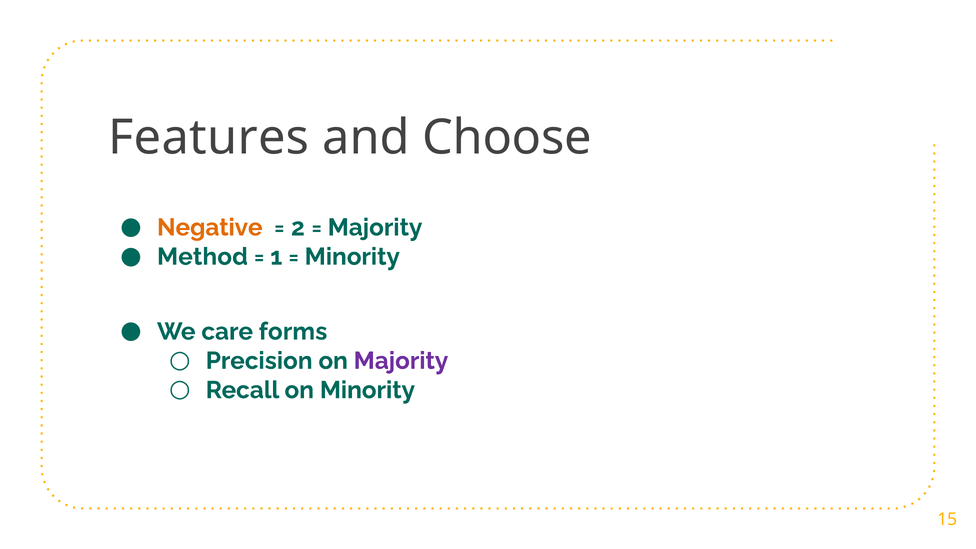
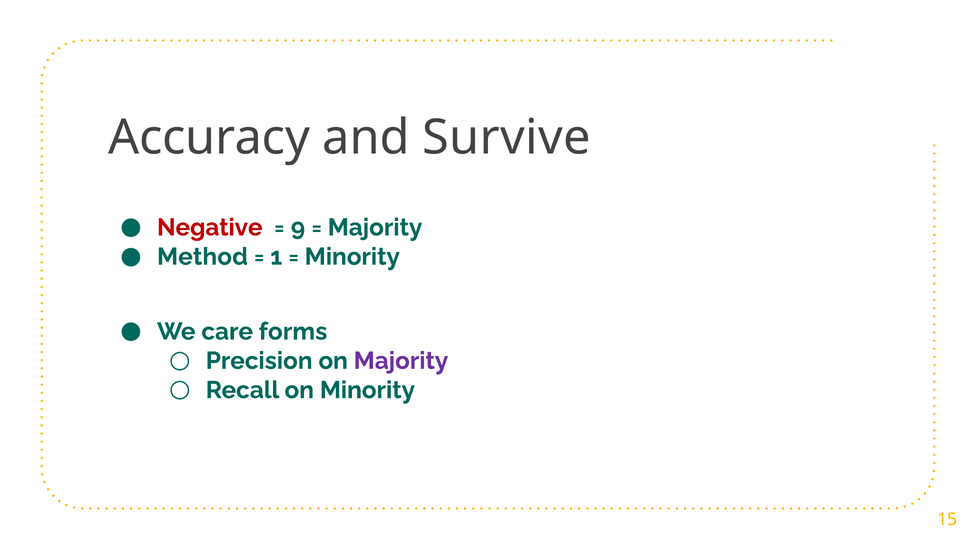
Features: Features -> Accuracy (209, 138)
Choose: Choose -> Survive (507, 138)
Negative colour: orange -> red (210, 227)
2: 2 -> 9 (298, 227)
